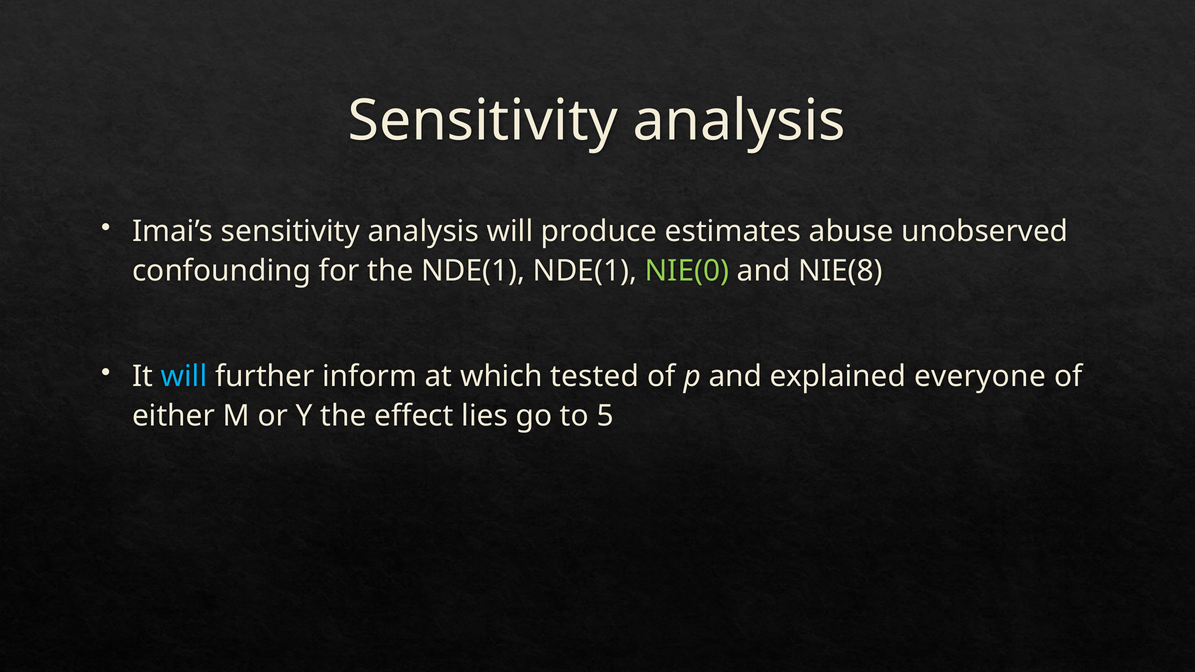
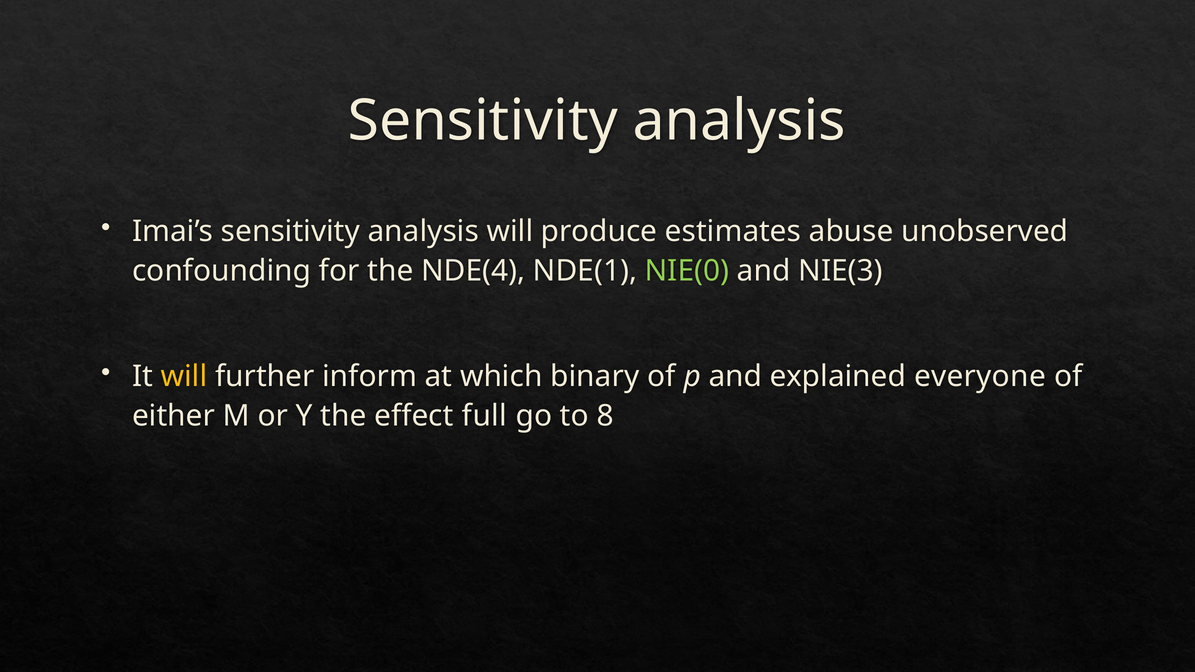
the NDE(1: NDE(1 -> NDE(4 (473, 271)
NIE(8: NIE(8 -> NIE(3 (841, 271)
will colour: light blue -> yellow (184, 377)
tested: tested -> binary (595, 377)
lies: lies -> full (485, 416)
5: 5 -> 8 (605, 416)
